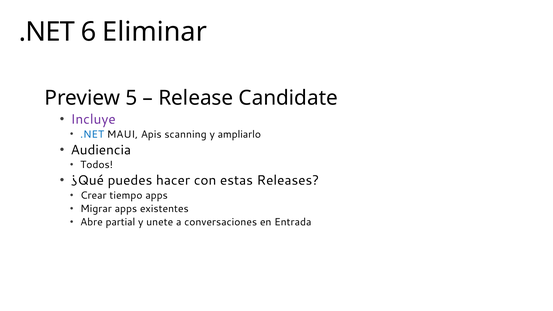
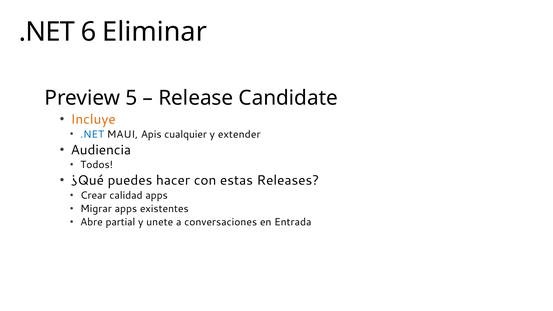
Incluye colour: purple -> orange (93, 119)
scanning: scanning -> cualquier (186, 134)
ampliarlo: ampliarlo -> extender (239, 134)
tiempo: tiempo -> calidad (126, 196)
